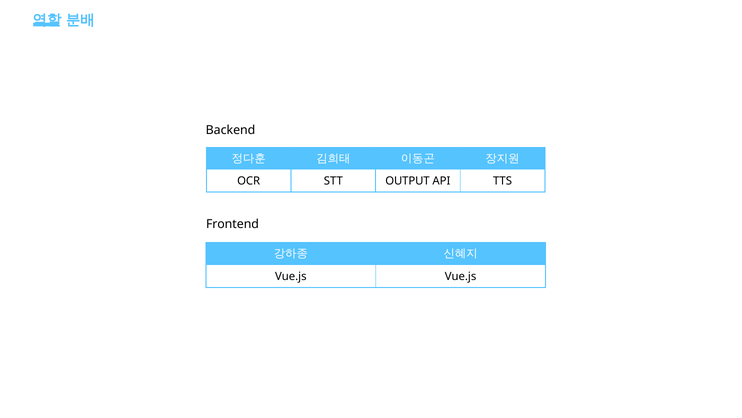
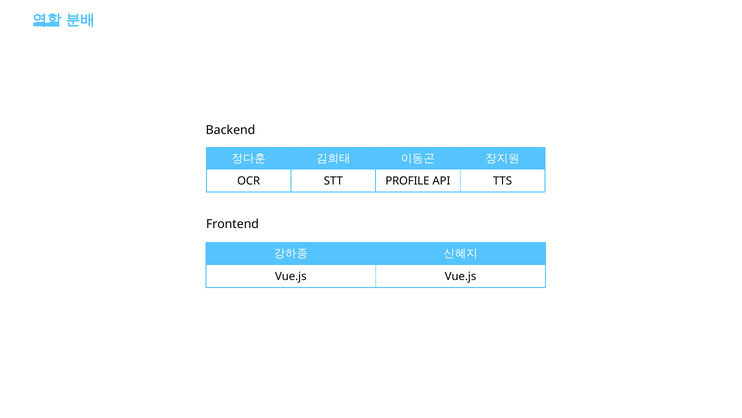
OUTPUT: OUTPUT -> PROFILE (407, 181)
